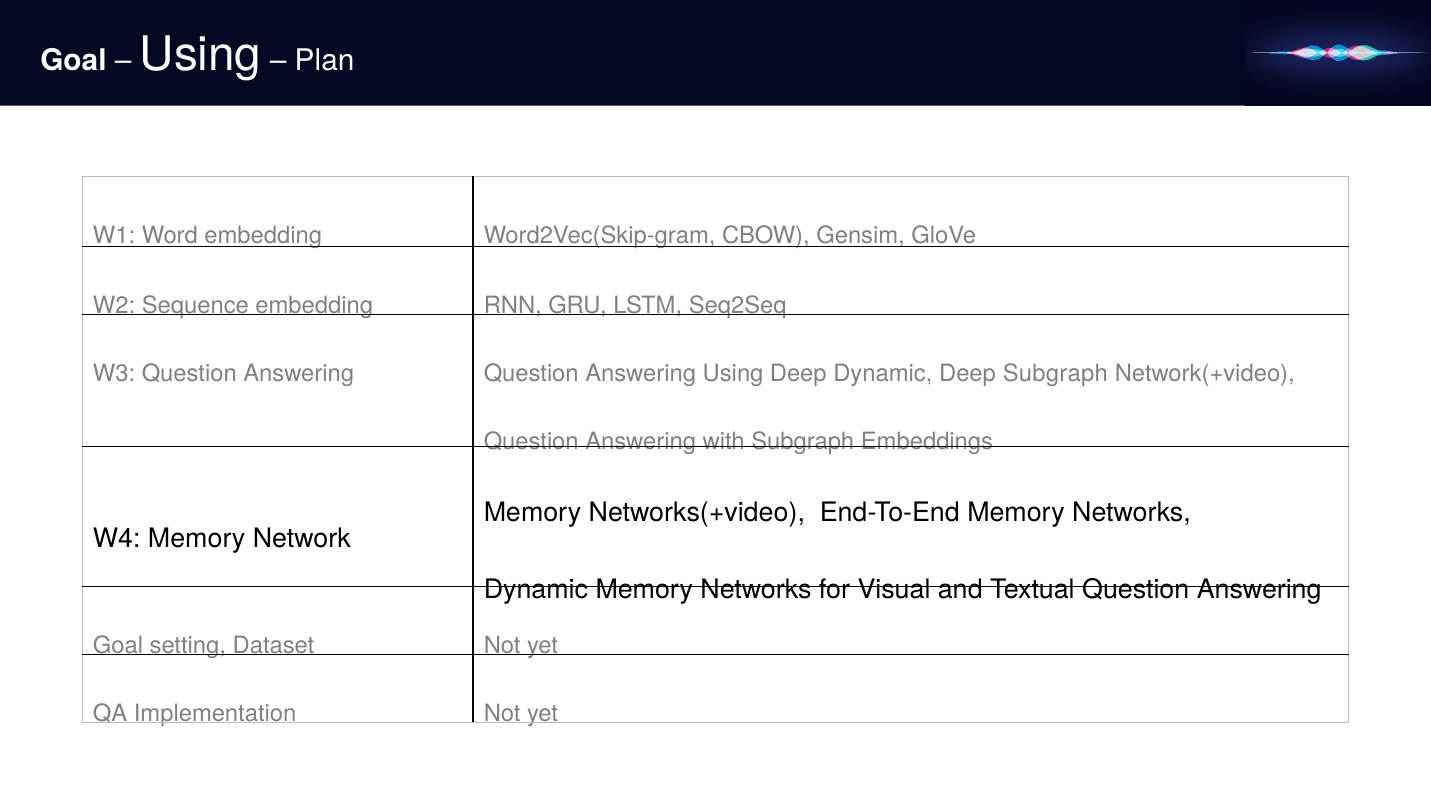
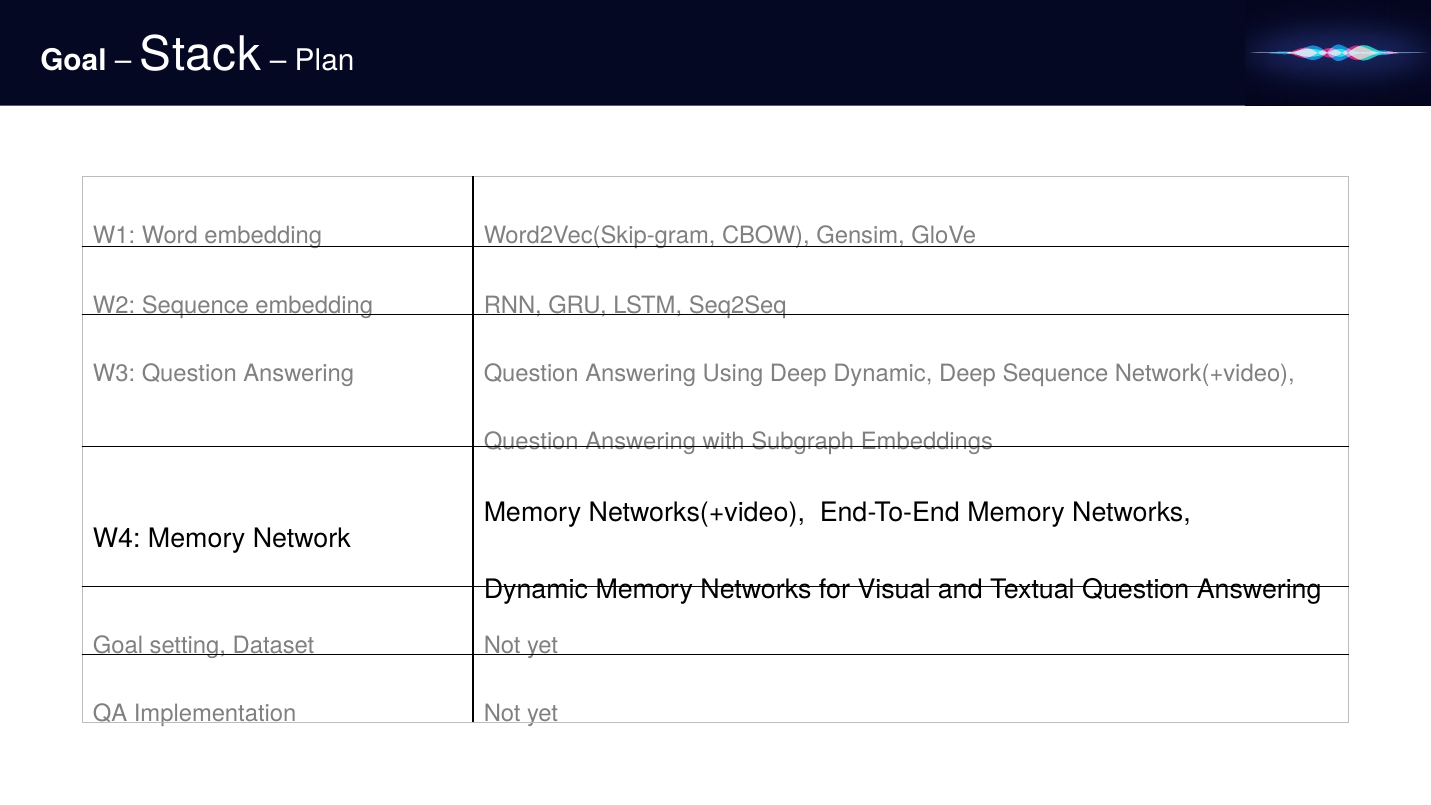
Using: Using -> Stack (200, 55)
Deep Subgraph: Subgraph -> Sequence (1055, 374)
